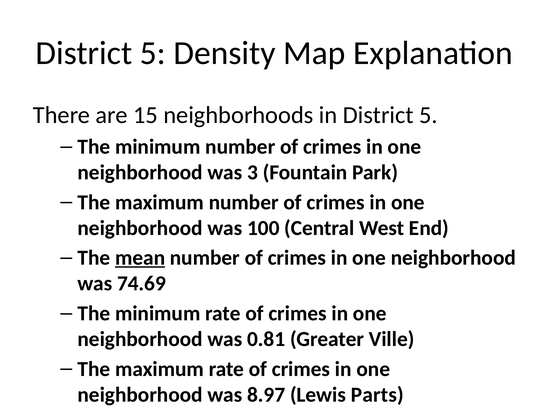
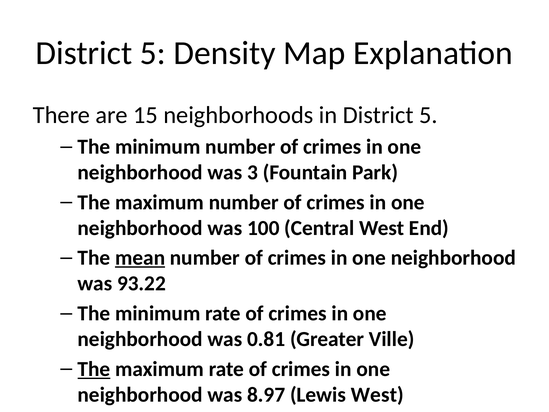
74.69: 74.69 -> 93.22 (141, 283)
The underline: none -> present (94, 369)
Lewis Parts: Parts -> West (377, 395)
